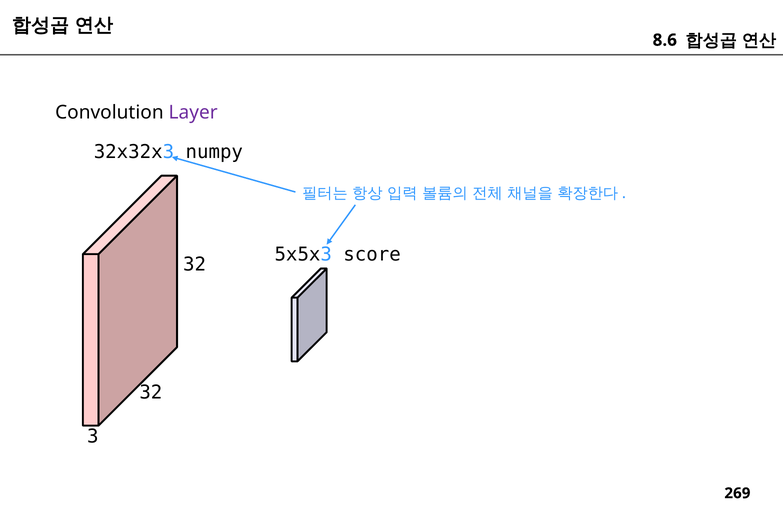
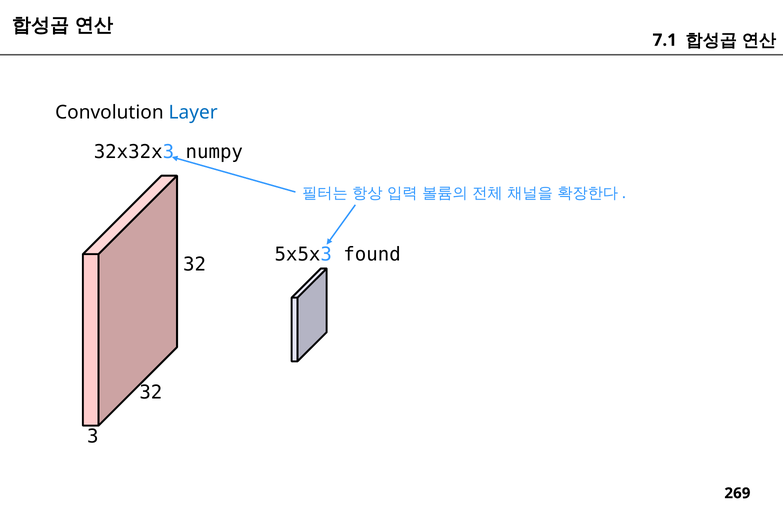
8.6: 8.6 -> 7.1 (665, 40)
Layer colour: purple -> blue (193, 112)
score: score -> found (372, 255)
